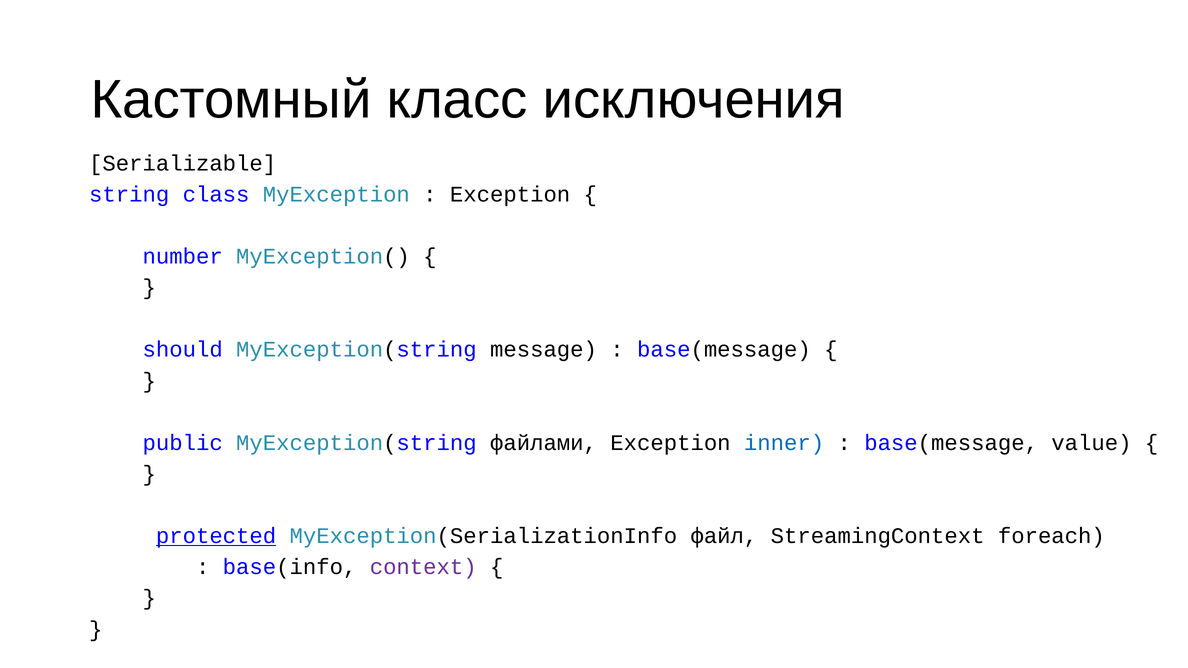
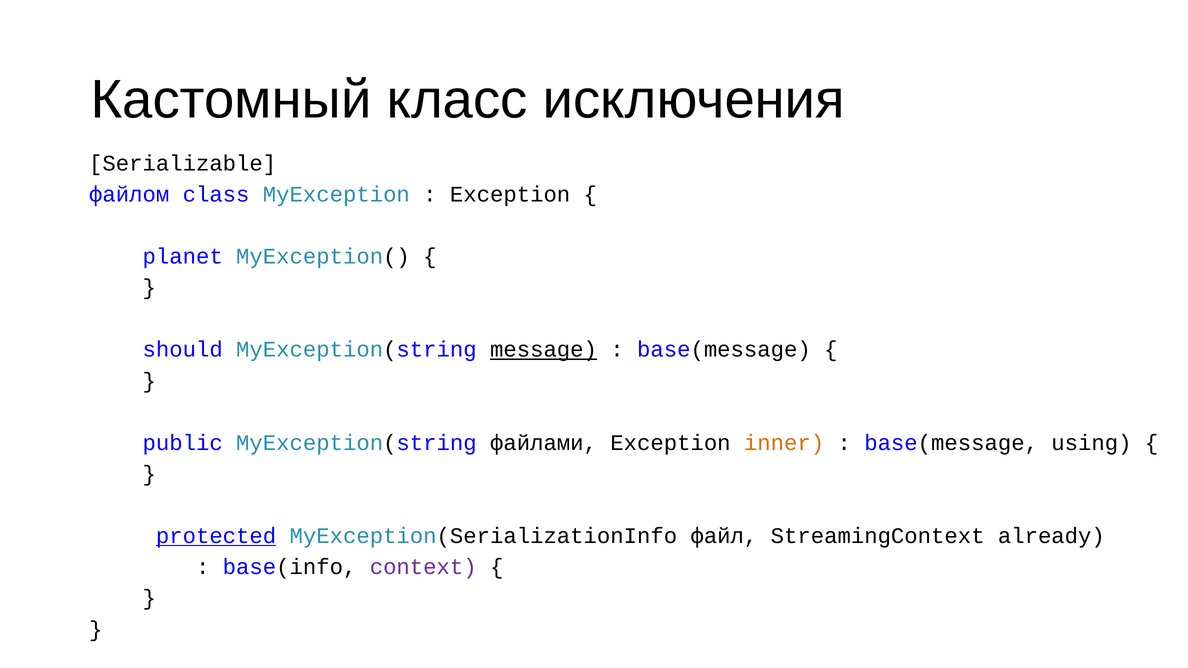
string: string -> файлом (129, 194)
number: number -> planet (183, 256)
message underline: none -> present (544, 350)
inner colour: blue -> orange (784, 443)
value: value -> using (1091, 443)
foreach: foreach -> already (1051, 536)
